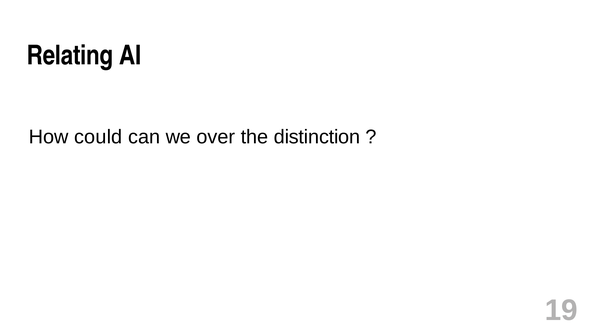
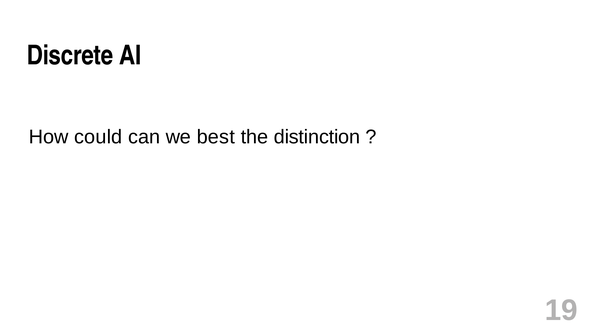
Relating: Relating -> Discrete (70, 55)
over: over -> best (216, 137)
